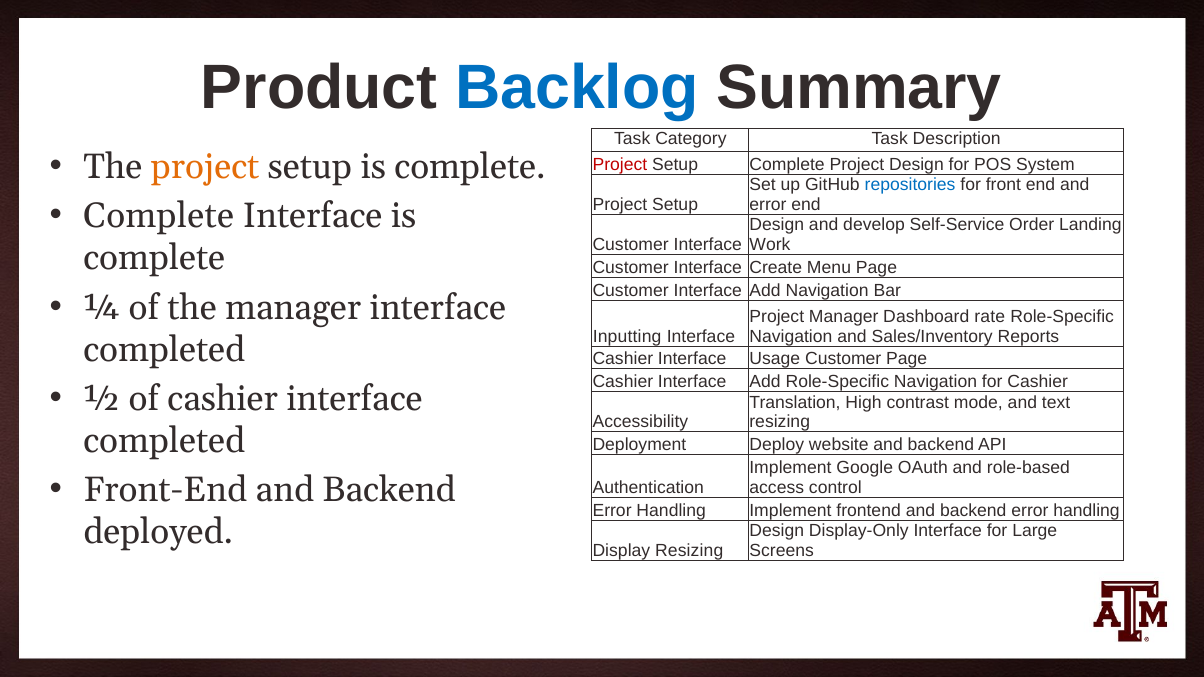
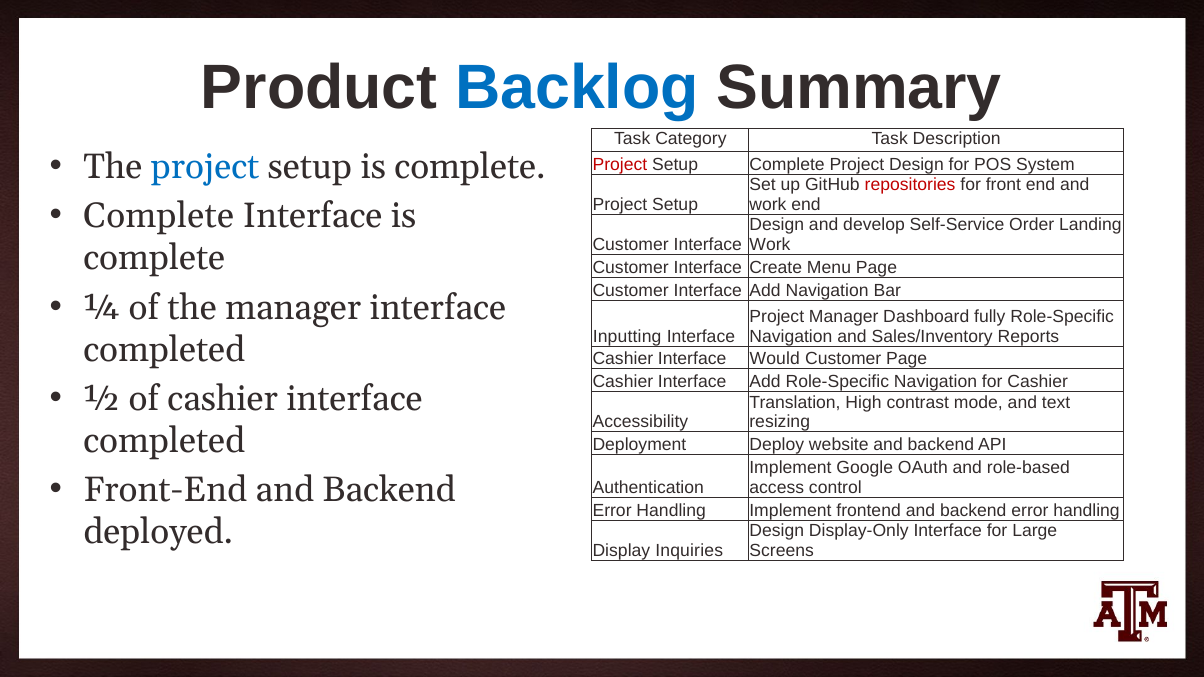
project colour: orange -> blue (205, 167)
repositories colour: blue -> red (910, 185)
error: error -> work (768, 205)
rate: rate -> fully (990, 317)
Usage: Usage -> Would (775, 359)
Display Resizing: Resizing -> Inquiries (689, 551)
